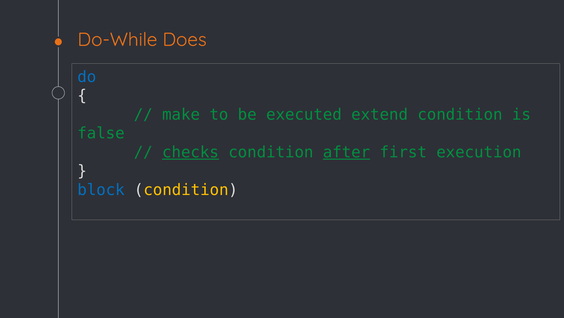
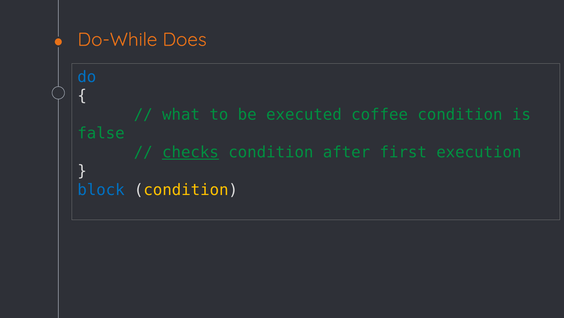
make: make -> what (181, 114)
extend: extend -> coffee (380, 114)
after underline: present -> none (346, 152)
